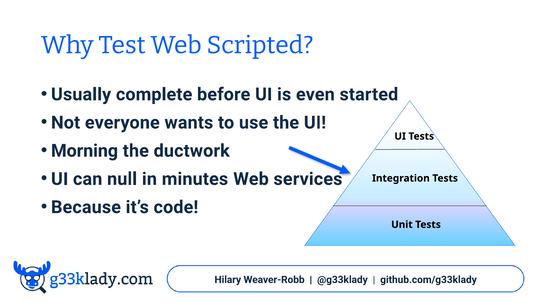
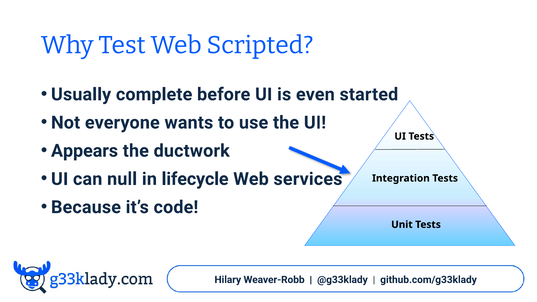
Morning: Morning -> Appears (85, 151)
minutes: minutes -> lifecycle (195, 179)
